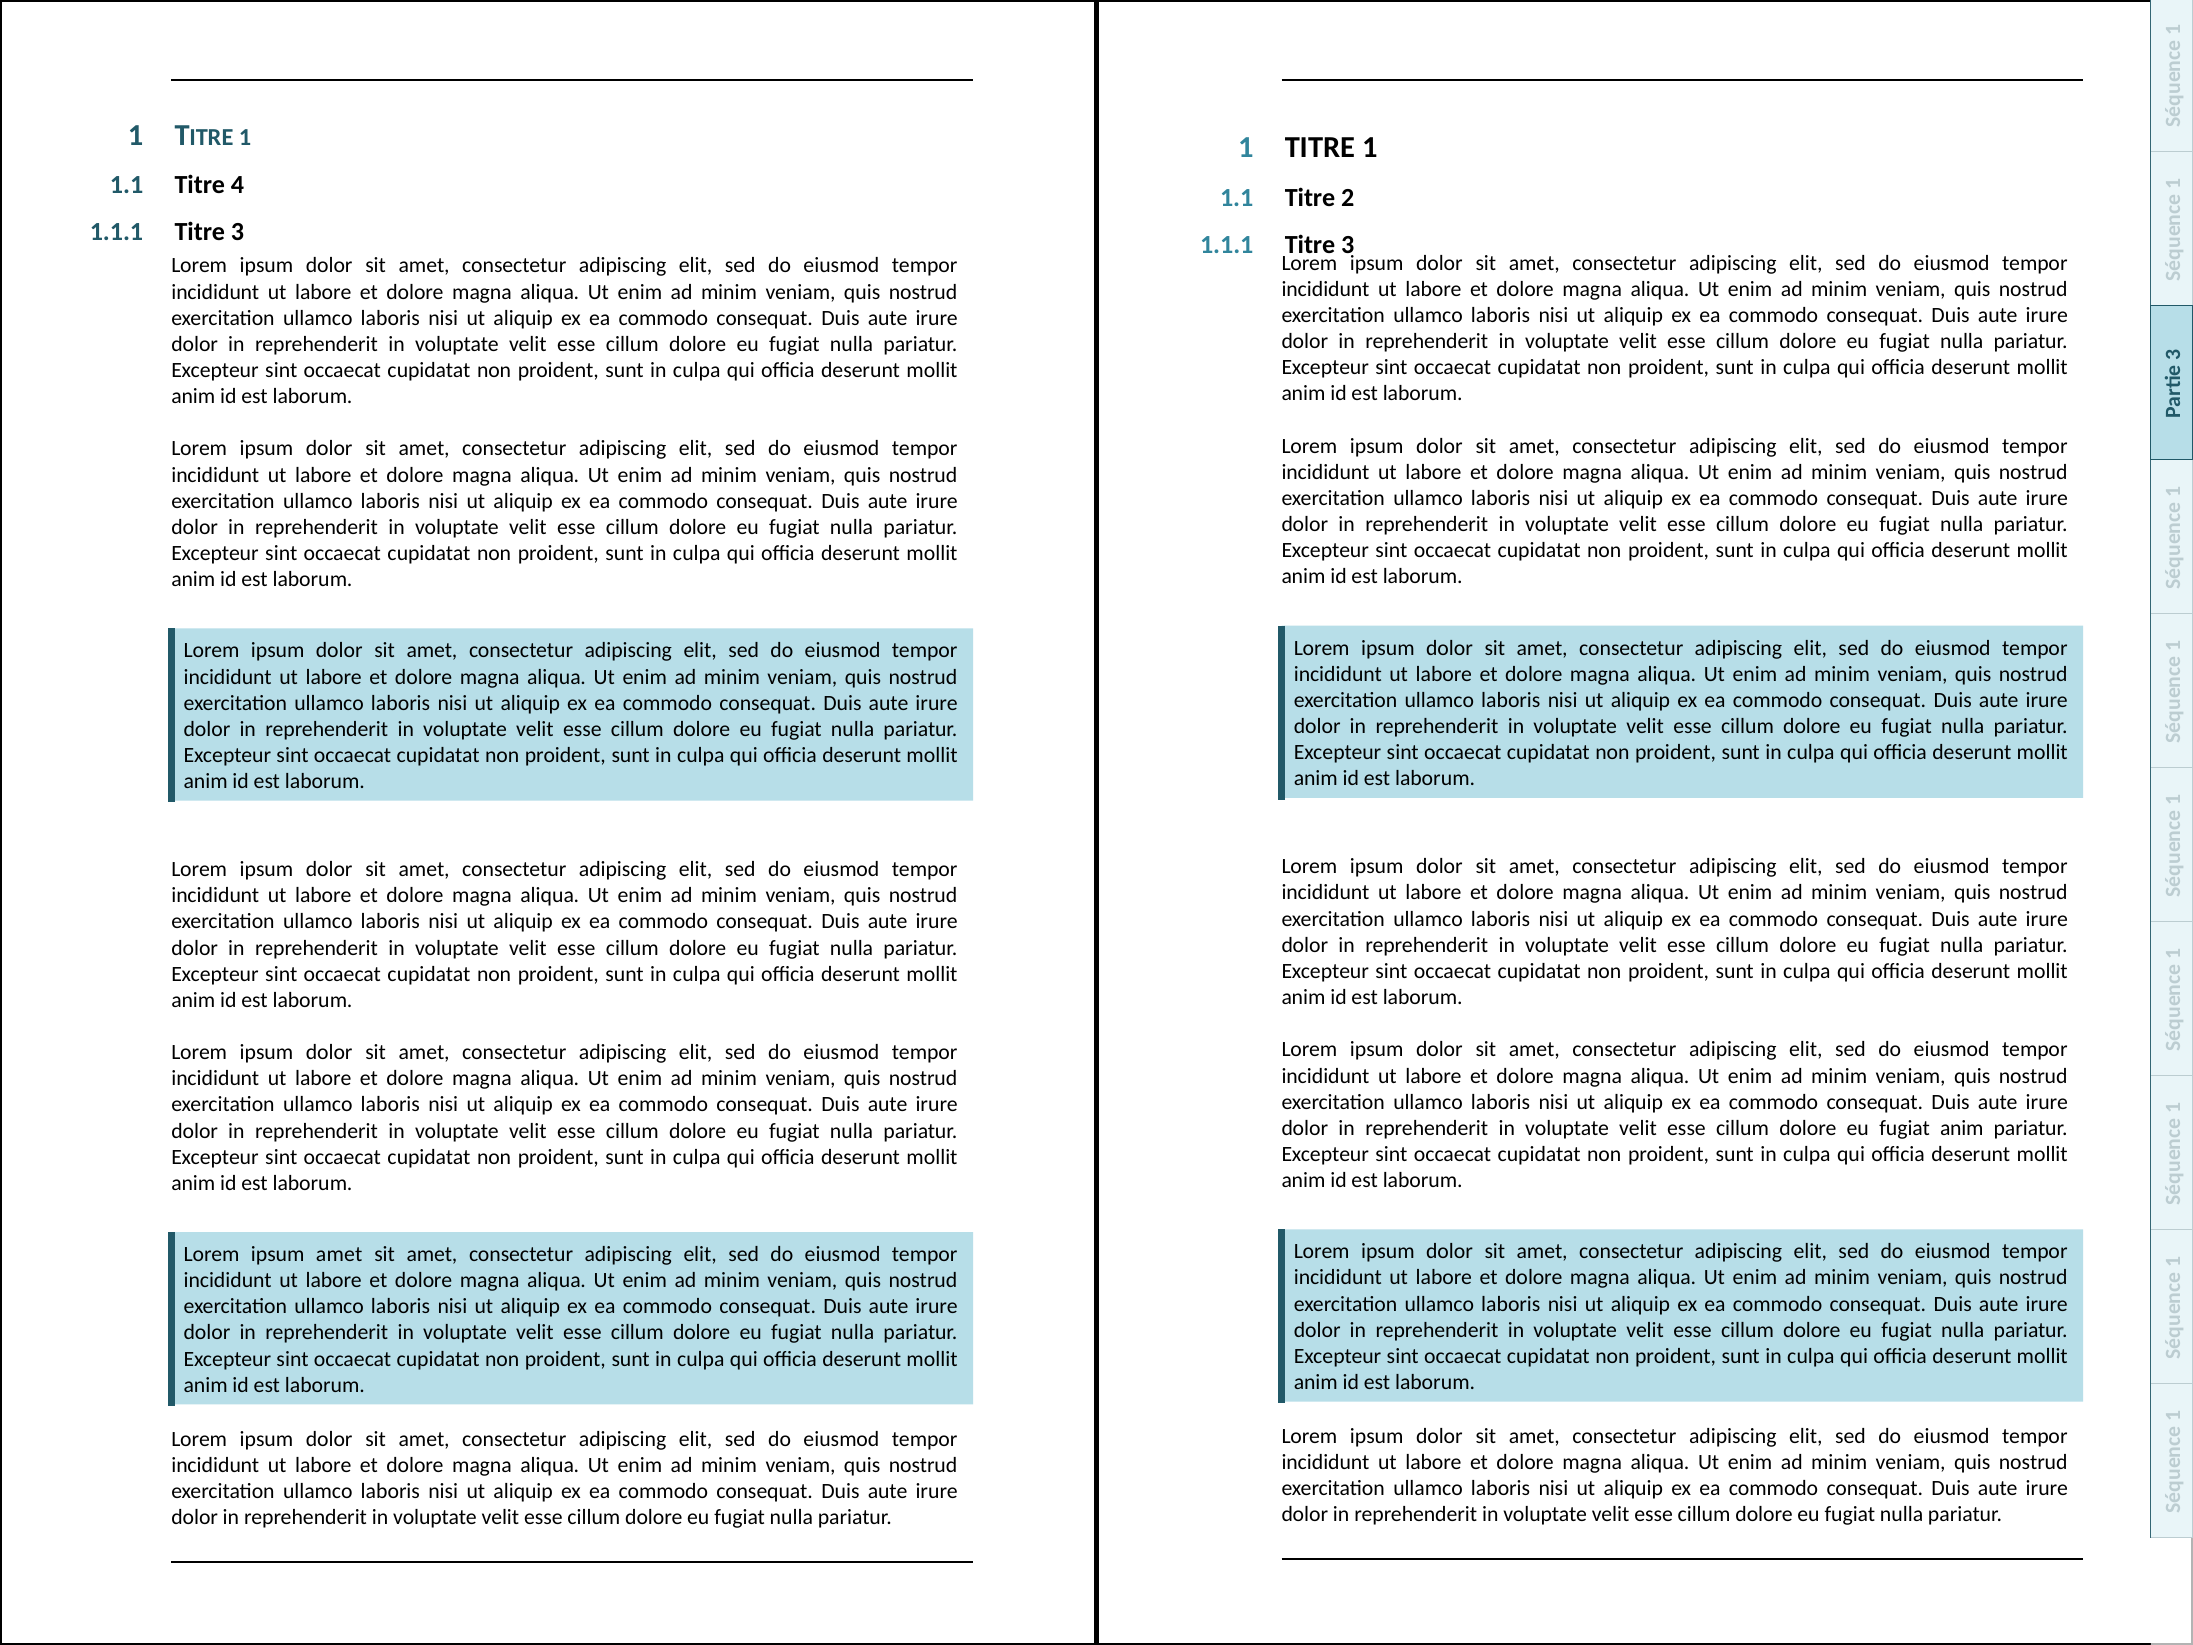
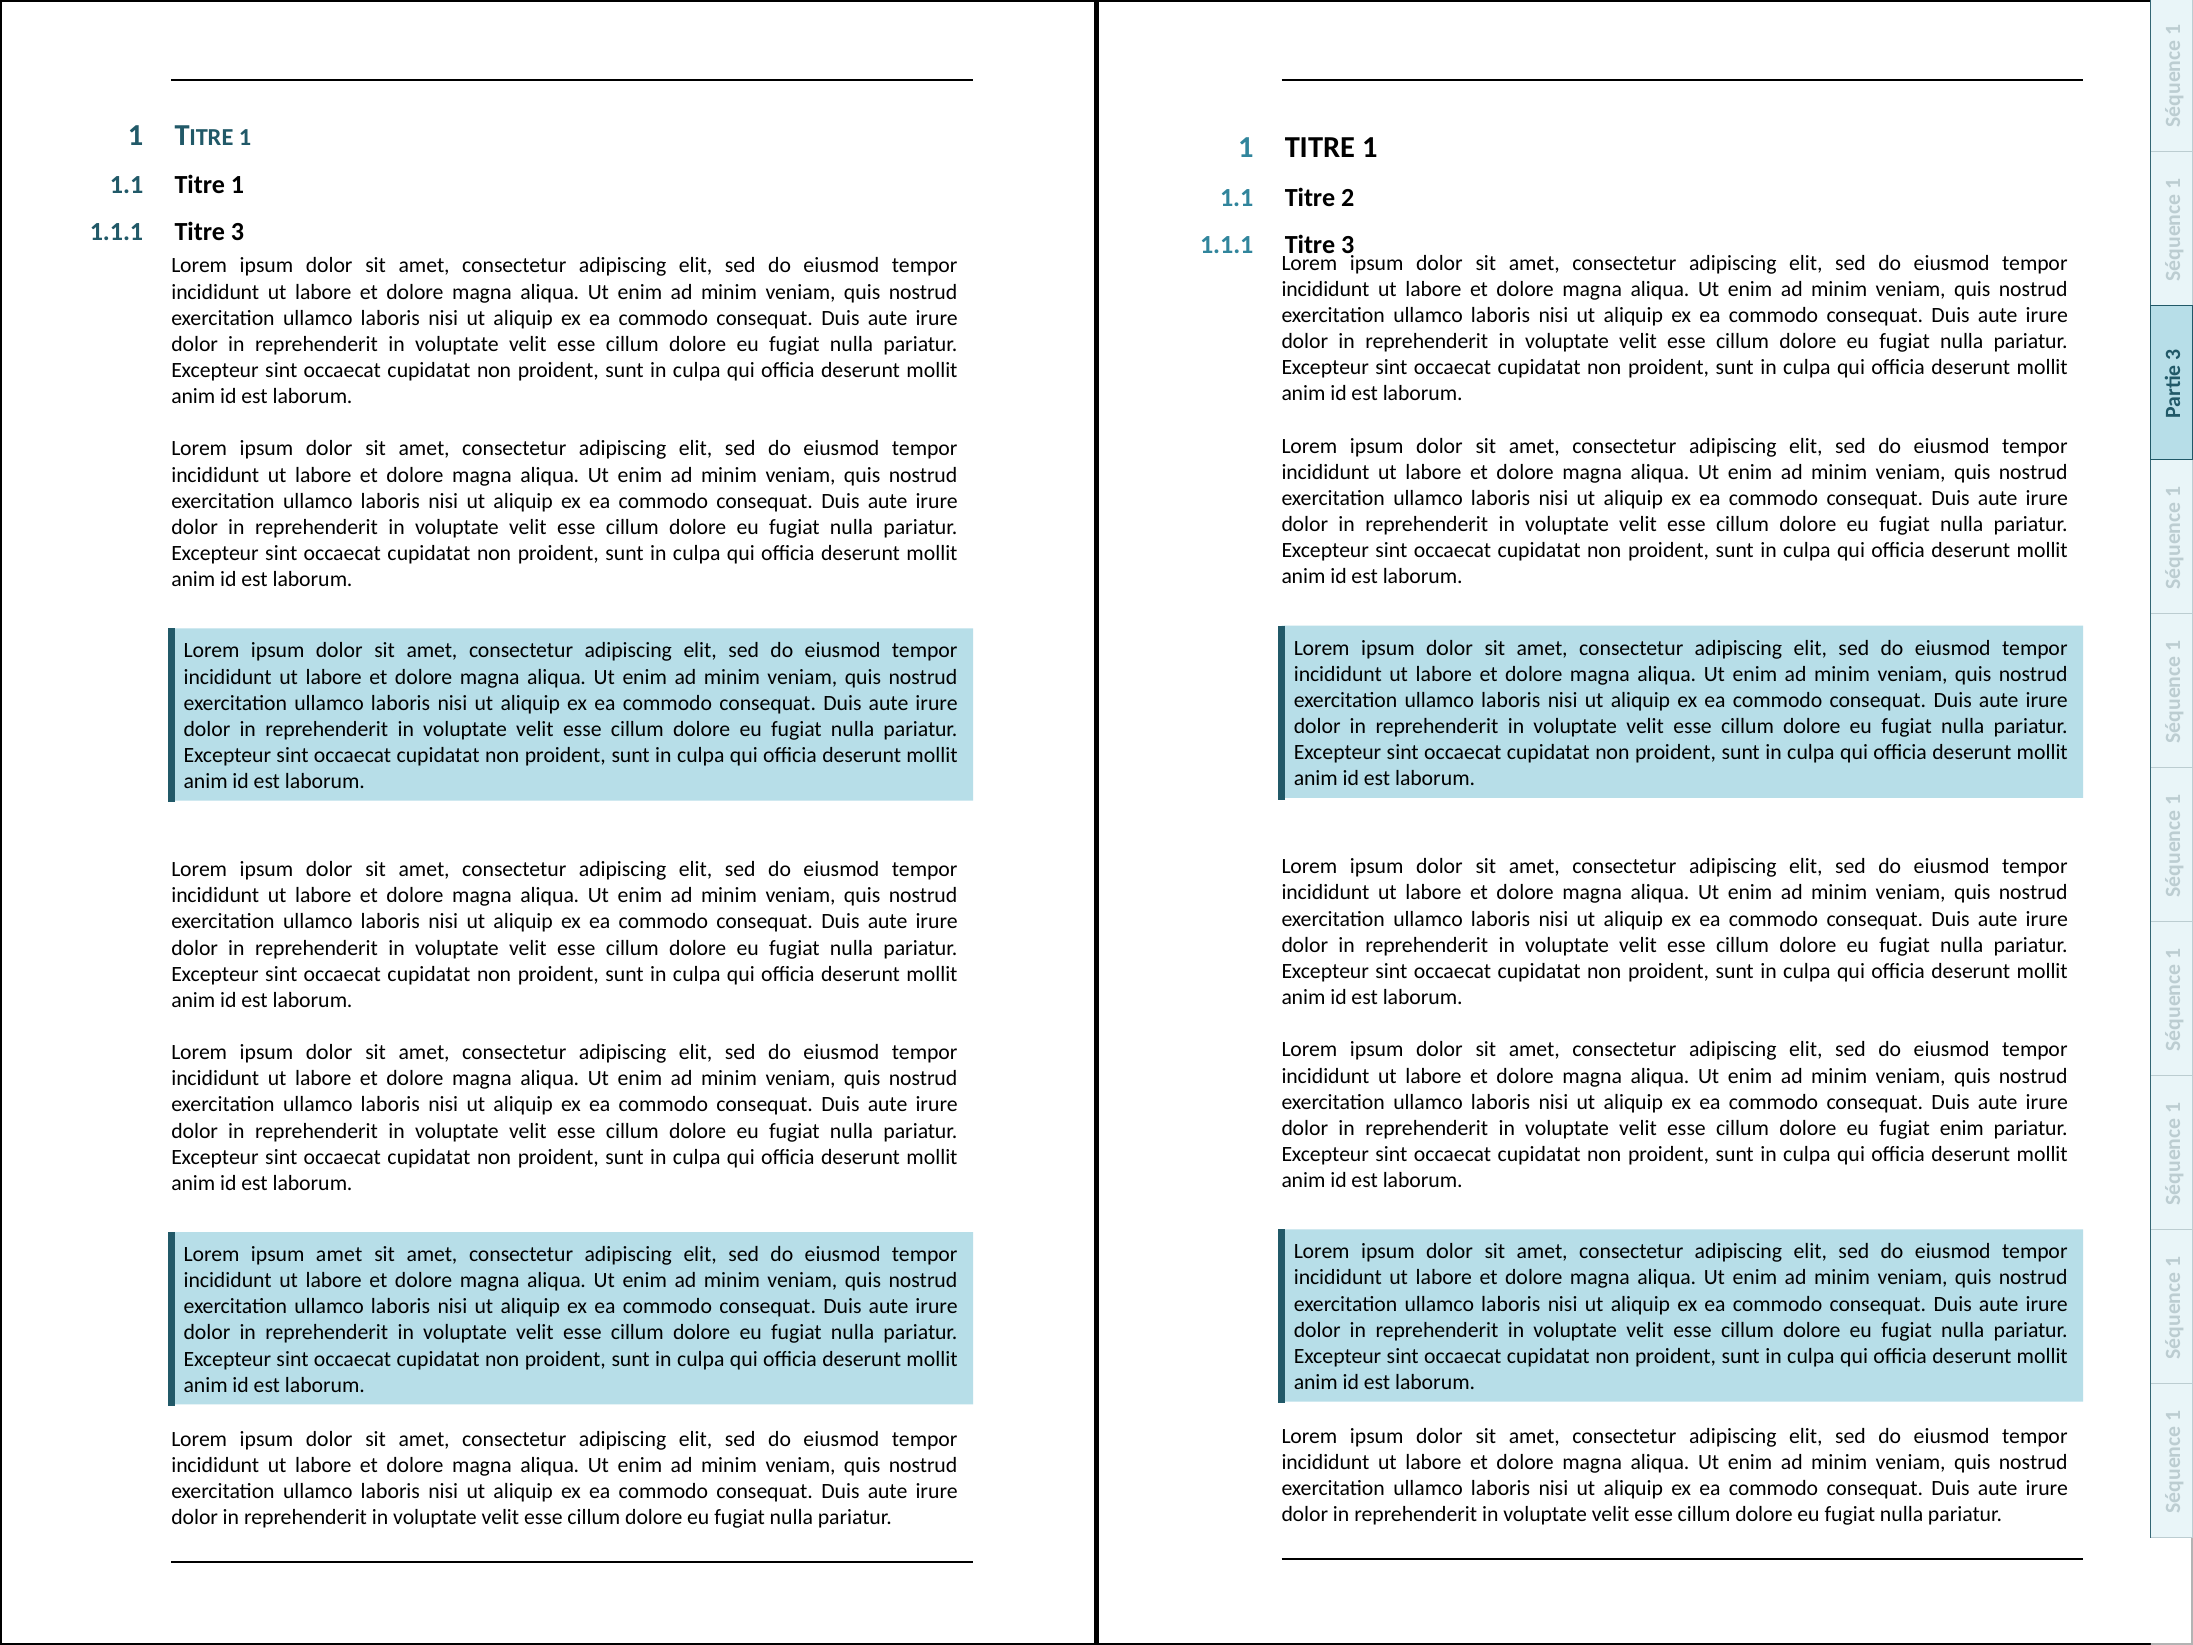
1.1 Titre 4: 4 -> 1 (238, 185)
fugiat anim: anim -> enim (1962, 1128)
